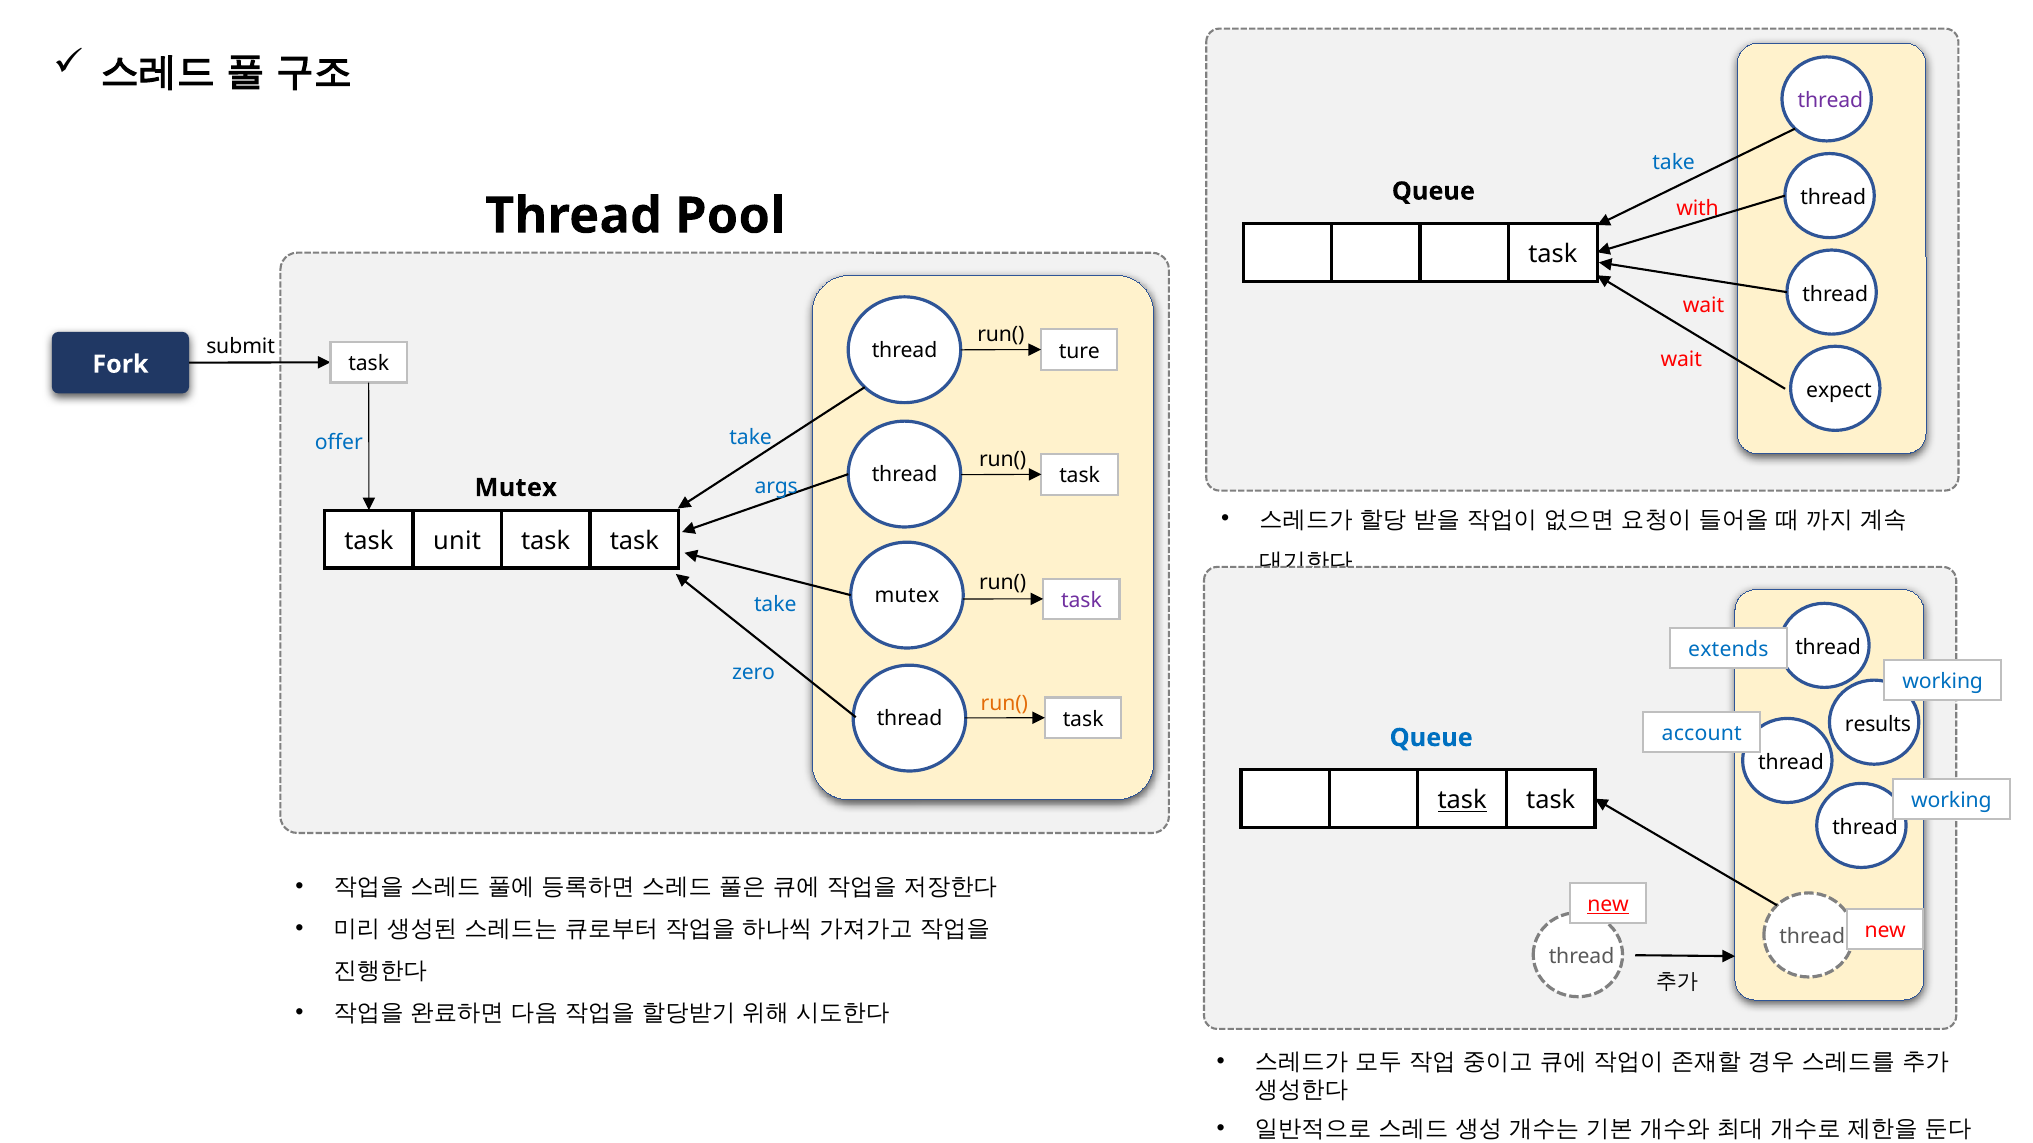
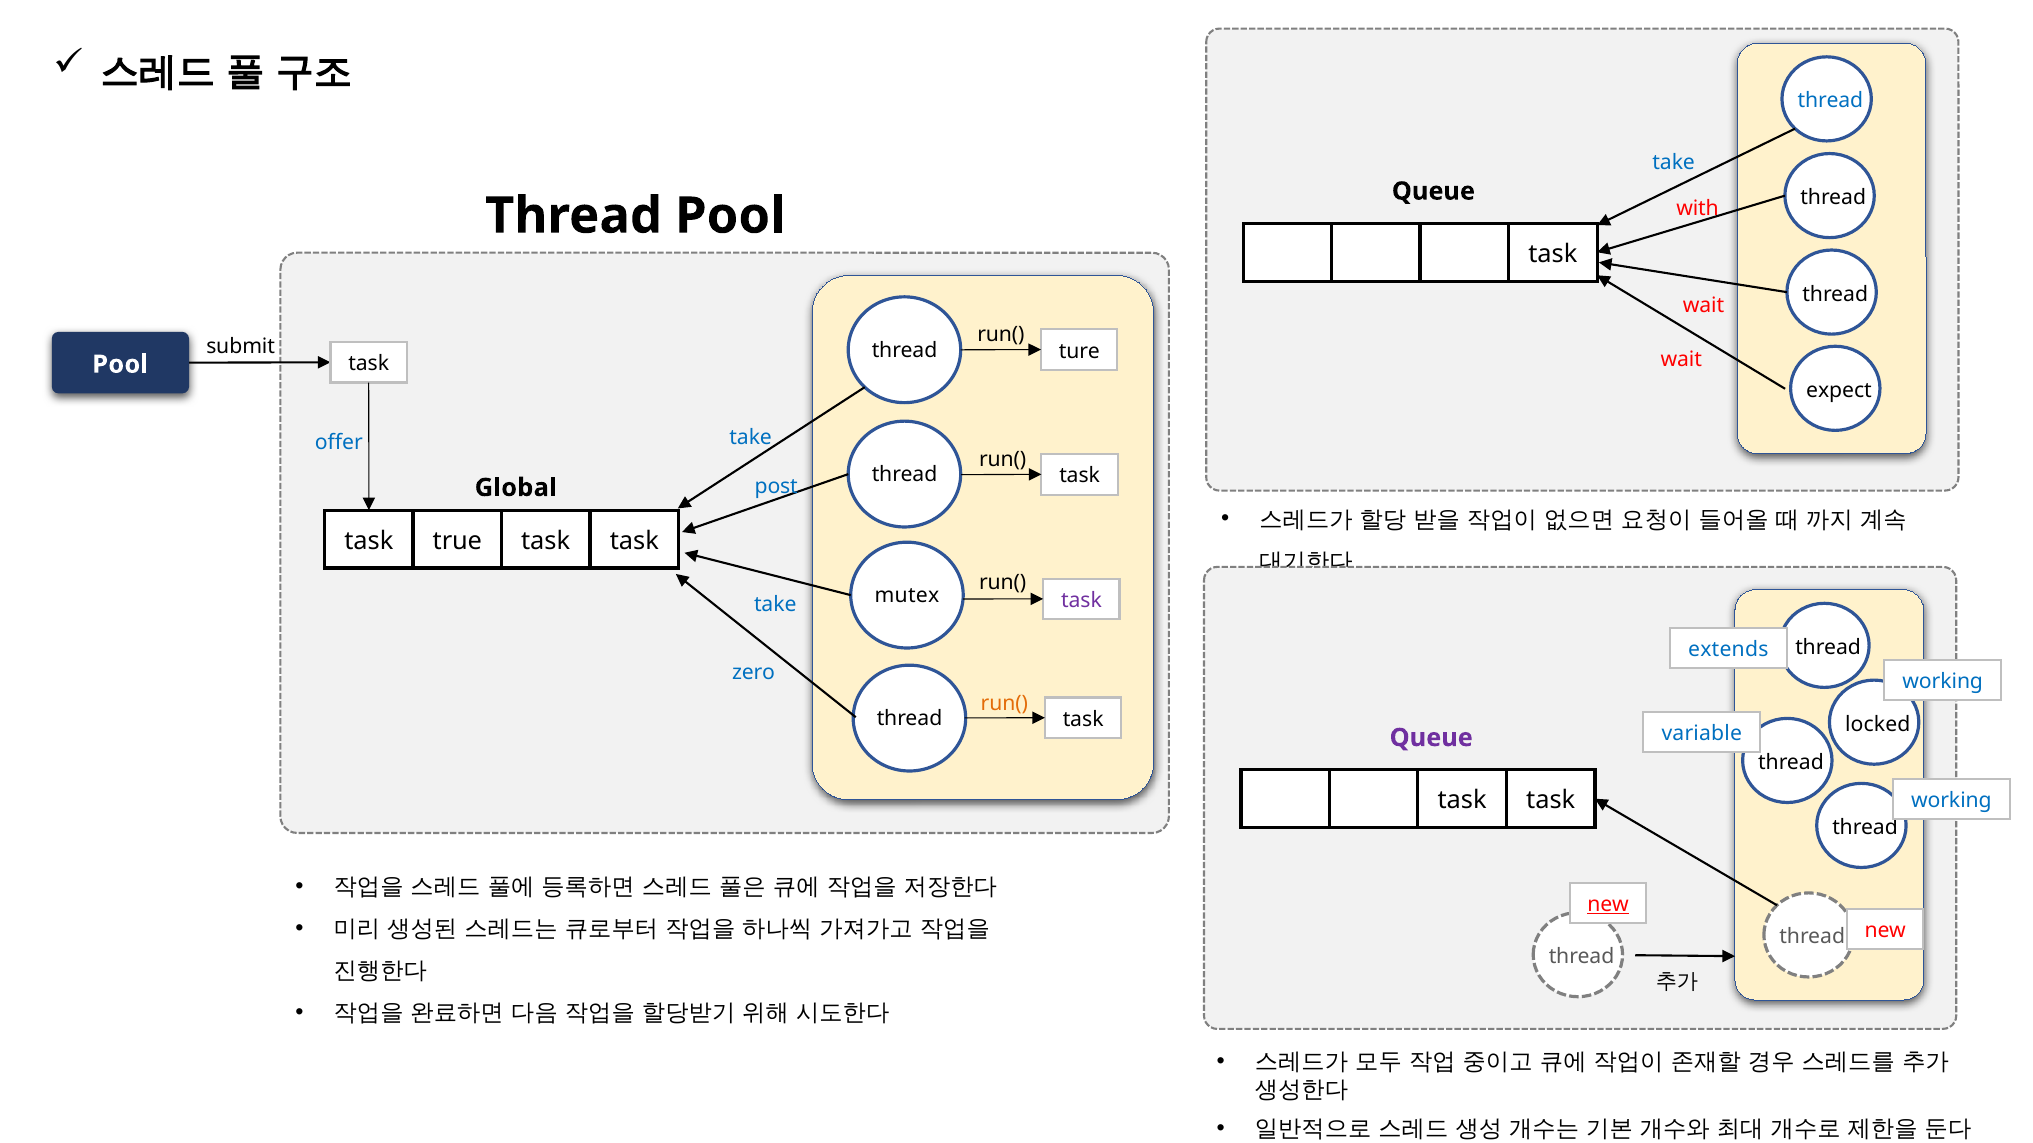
thread colour: purple -> blue (1830, 101)
Fork: Fork -> Pool (120, 365)
args: args -> post (776, 487)
Mutex: Mutex -> Global (516, 488)
unit: unit -> true (457, 541)
results: results -> locked (1878, 725)
account: account -> variable (1702, 734)
Queue colour: blue -> purple (1431, 738)
task underline: present -> none (1462, 801)
